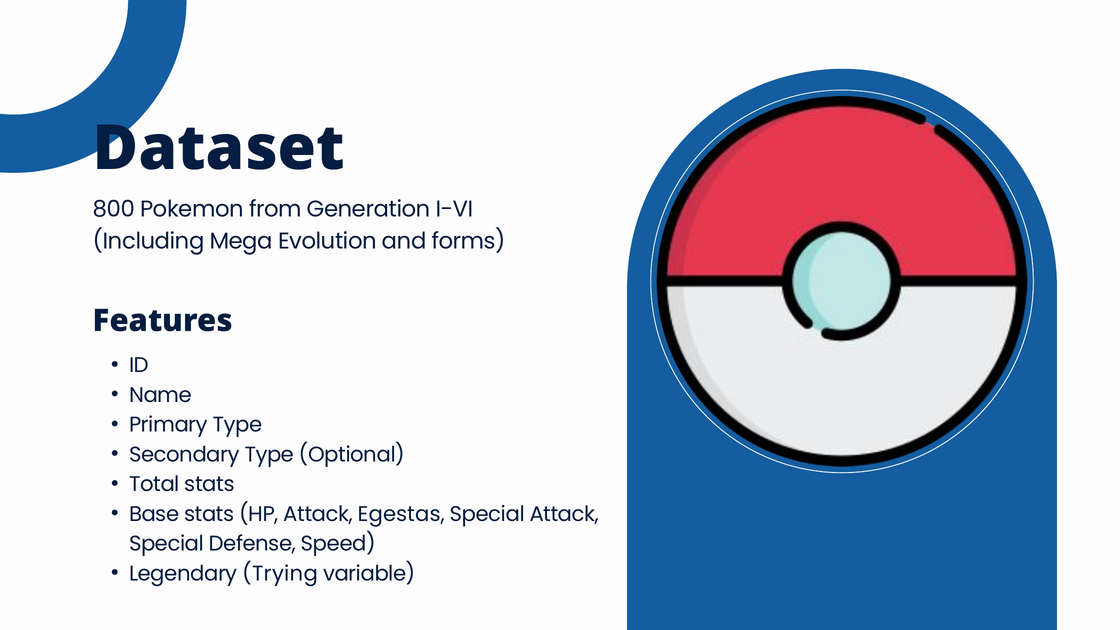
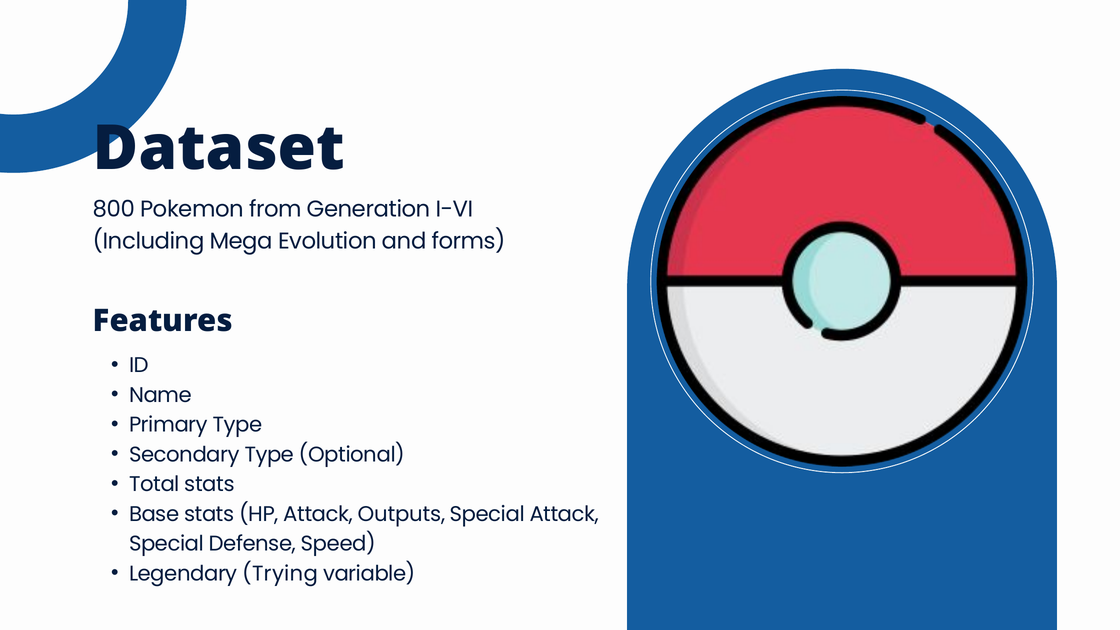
Egestas: Egestas -> Outputs (401, 514)
